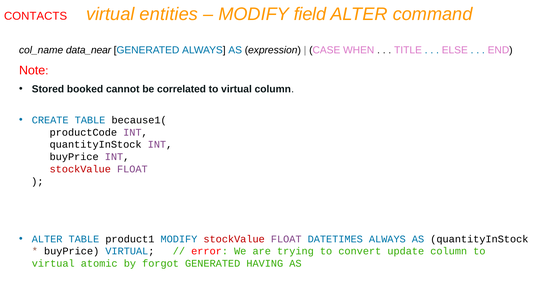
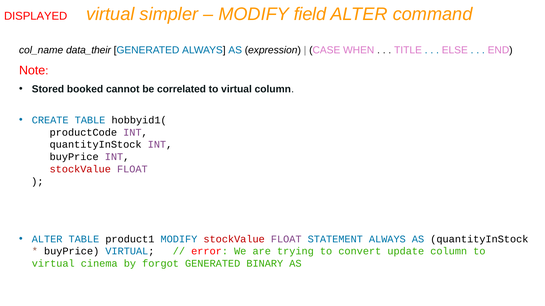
entities: entities -> simpler (169, 14)
CONTACTS: CONTACTS -> DISPLAYED (36, 16)
data_near: data_near -> data_their (89, 50)
because1(: because1( -> hobbyid1( (139, 120)
DATETIMES: DATETIMES -> STATEMENT (335, 239)
atomic: atomic -> cinema (99, 264)
HAVING: HAVING -> BINARY (265, 264)
